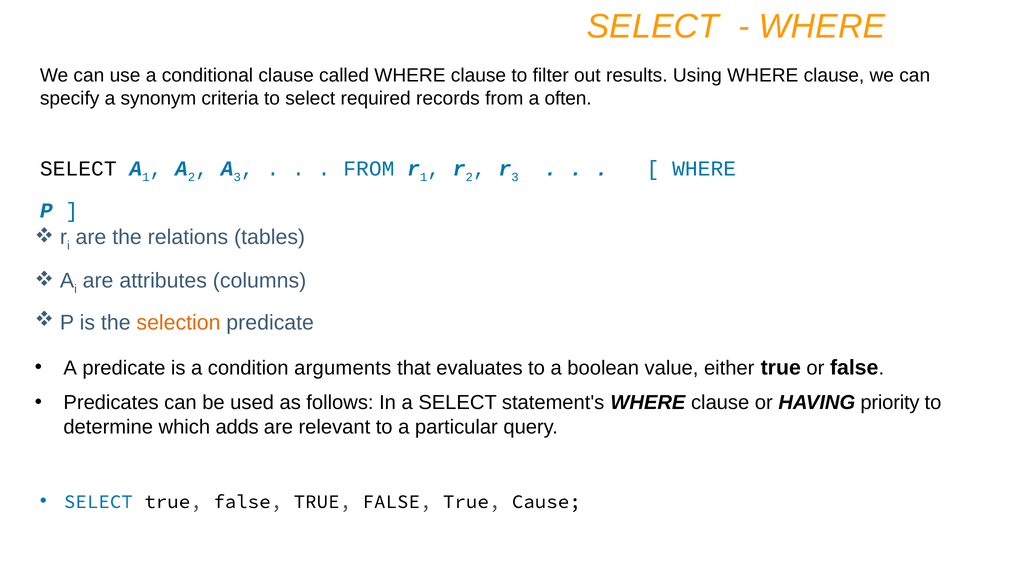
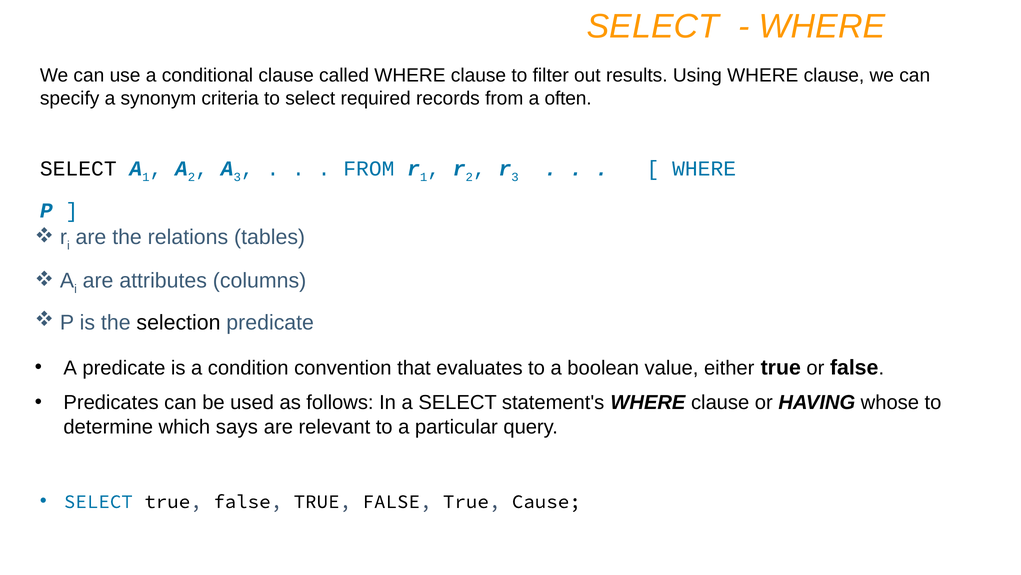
selection colour: orange -> black (178, 322)
arguments: arguments -> convention (343, 367)
priority: priority -> whose (890, 402)
adds: adds -> says (237, 426)
